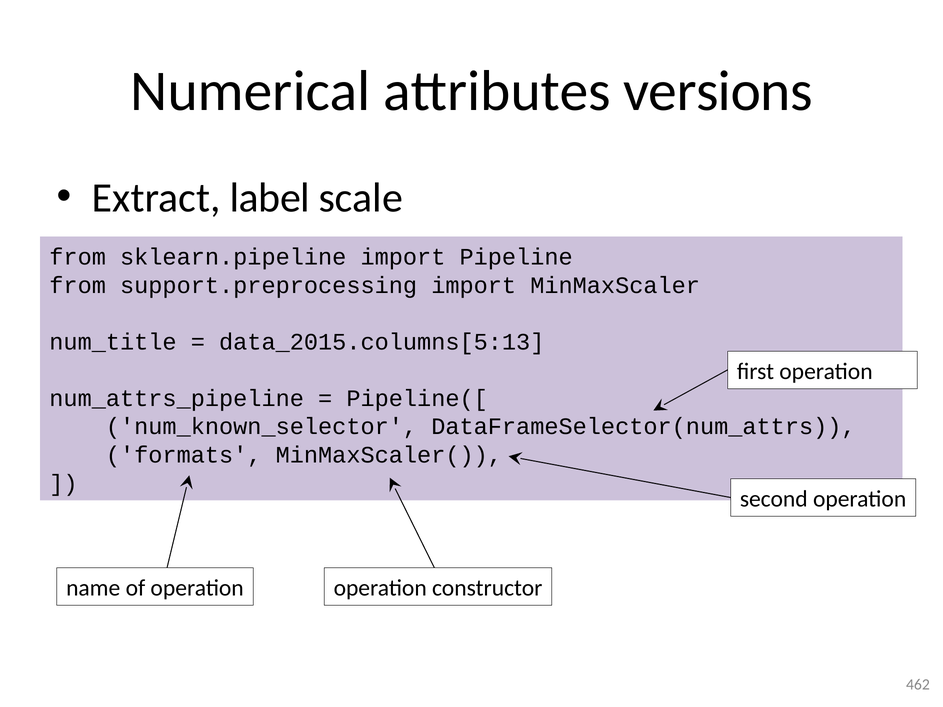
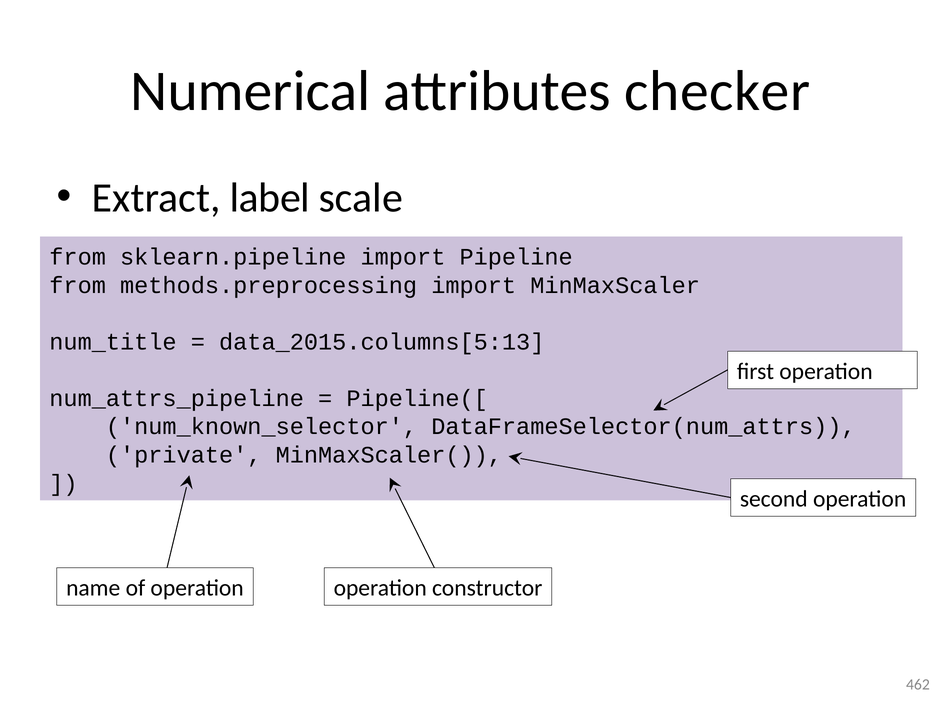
versions: versions -> checker (717, 91)
support.preprocessing: support.preprocessing -> methods.preprocessing (269, 285)
formats: formats -> private (184, 455)
